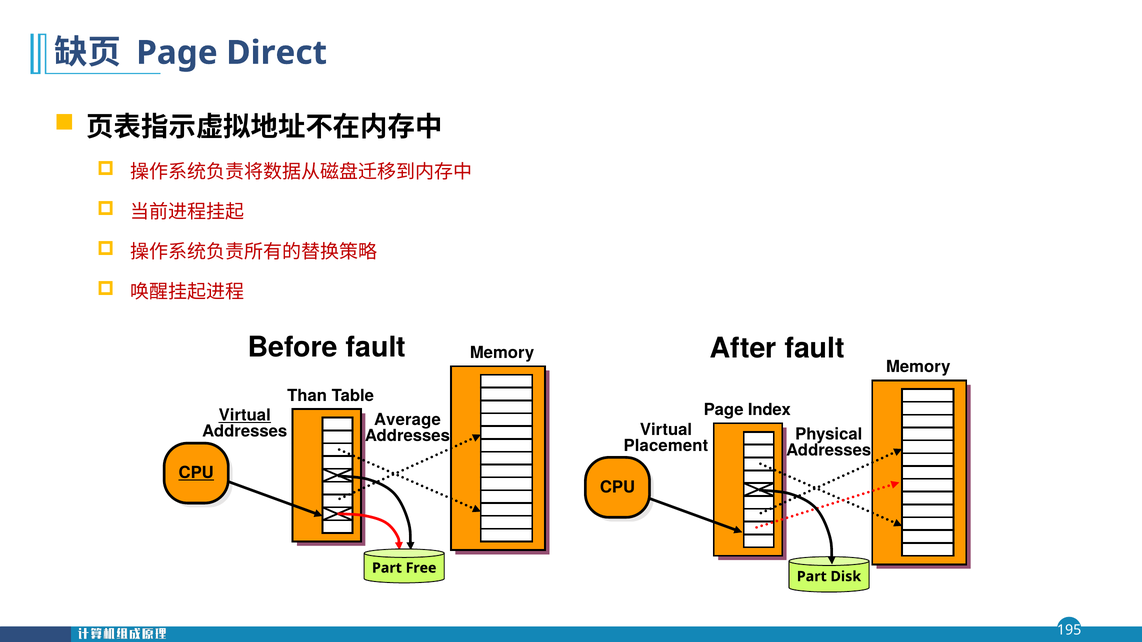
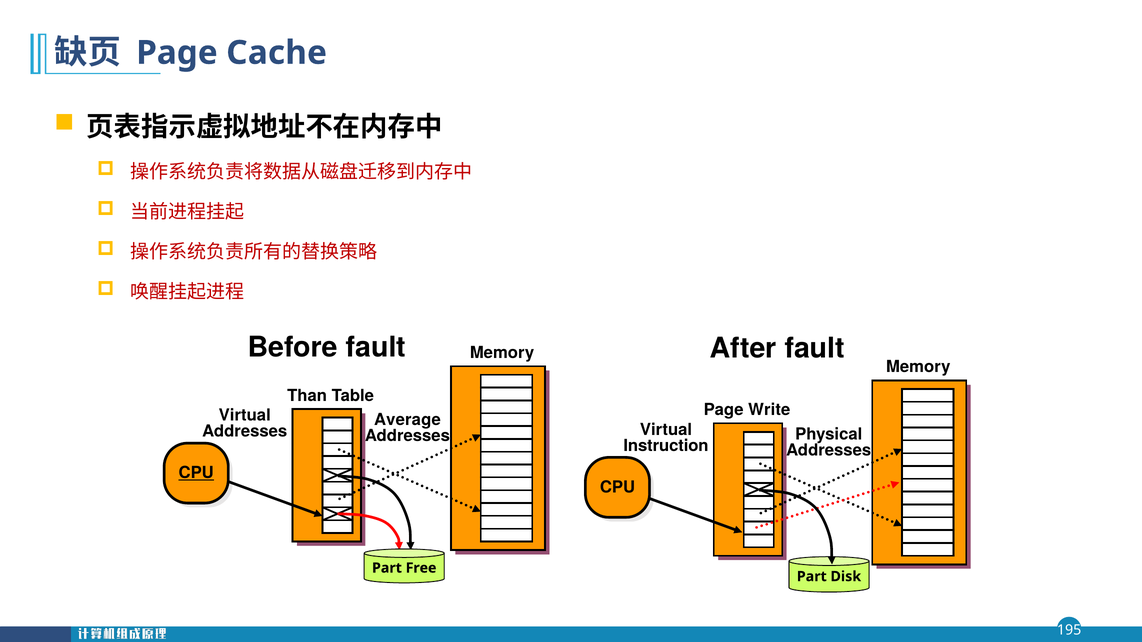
Direct: Direct -> Cache (277, 53)
Index: Index -> Write (769, 410)
Virtual underline: present -> none (245, 416)
Placement: Placement -> Instruction (666, 446)
